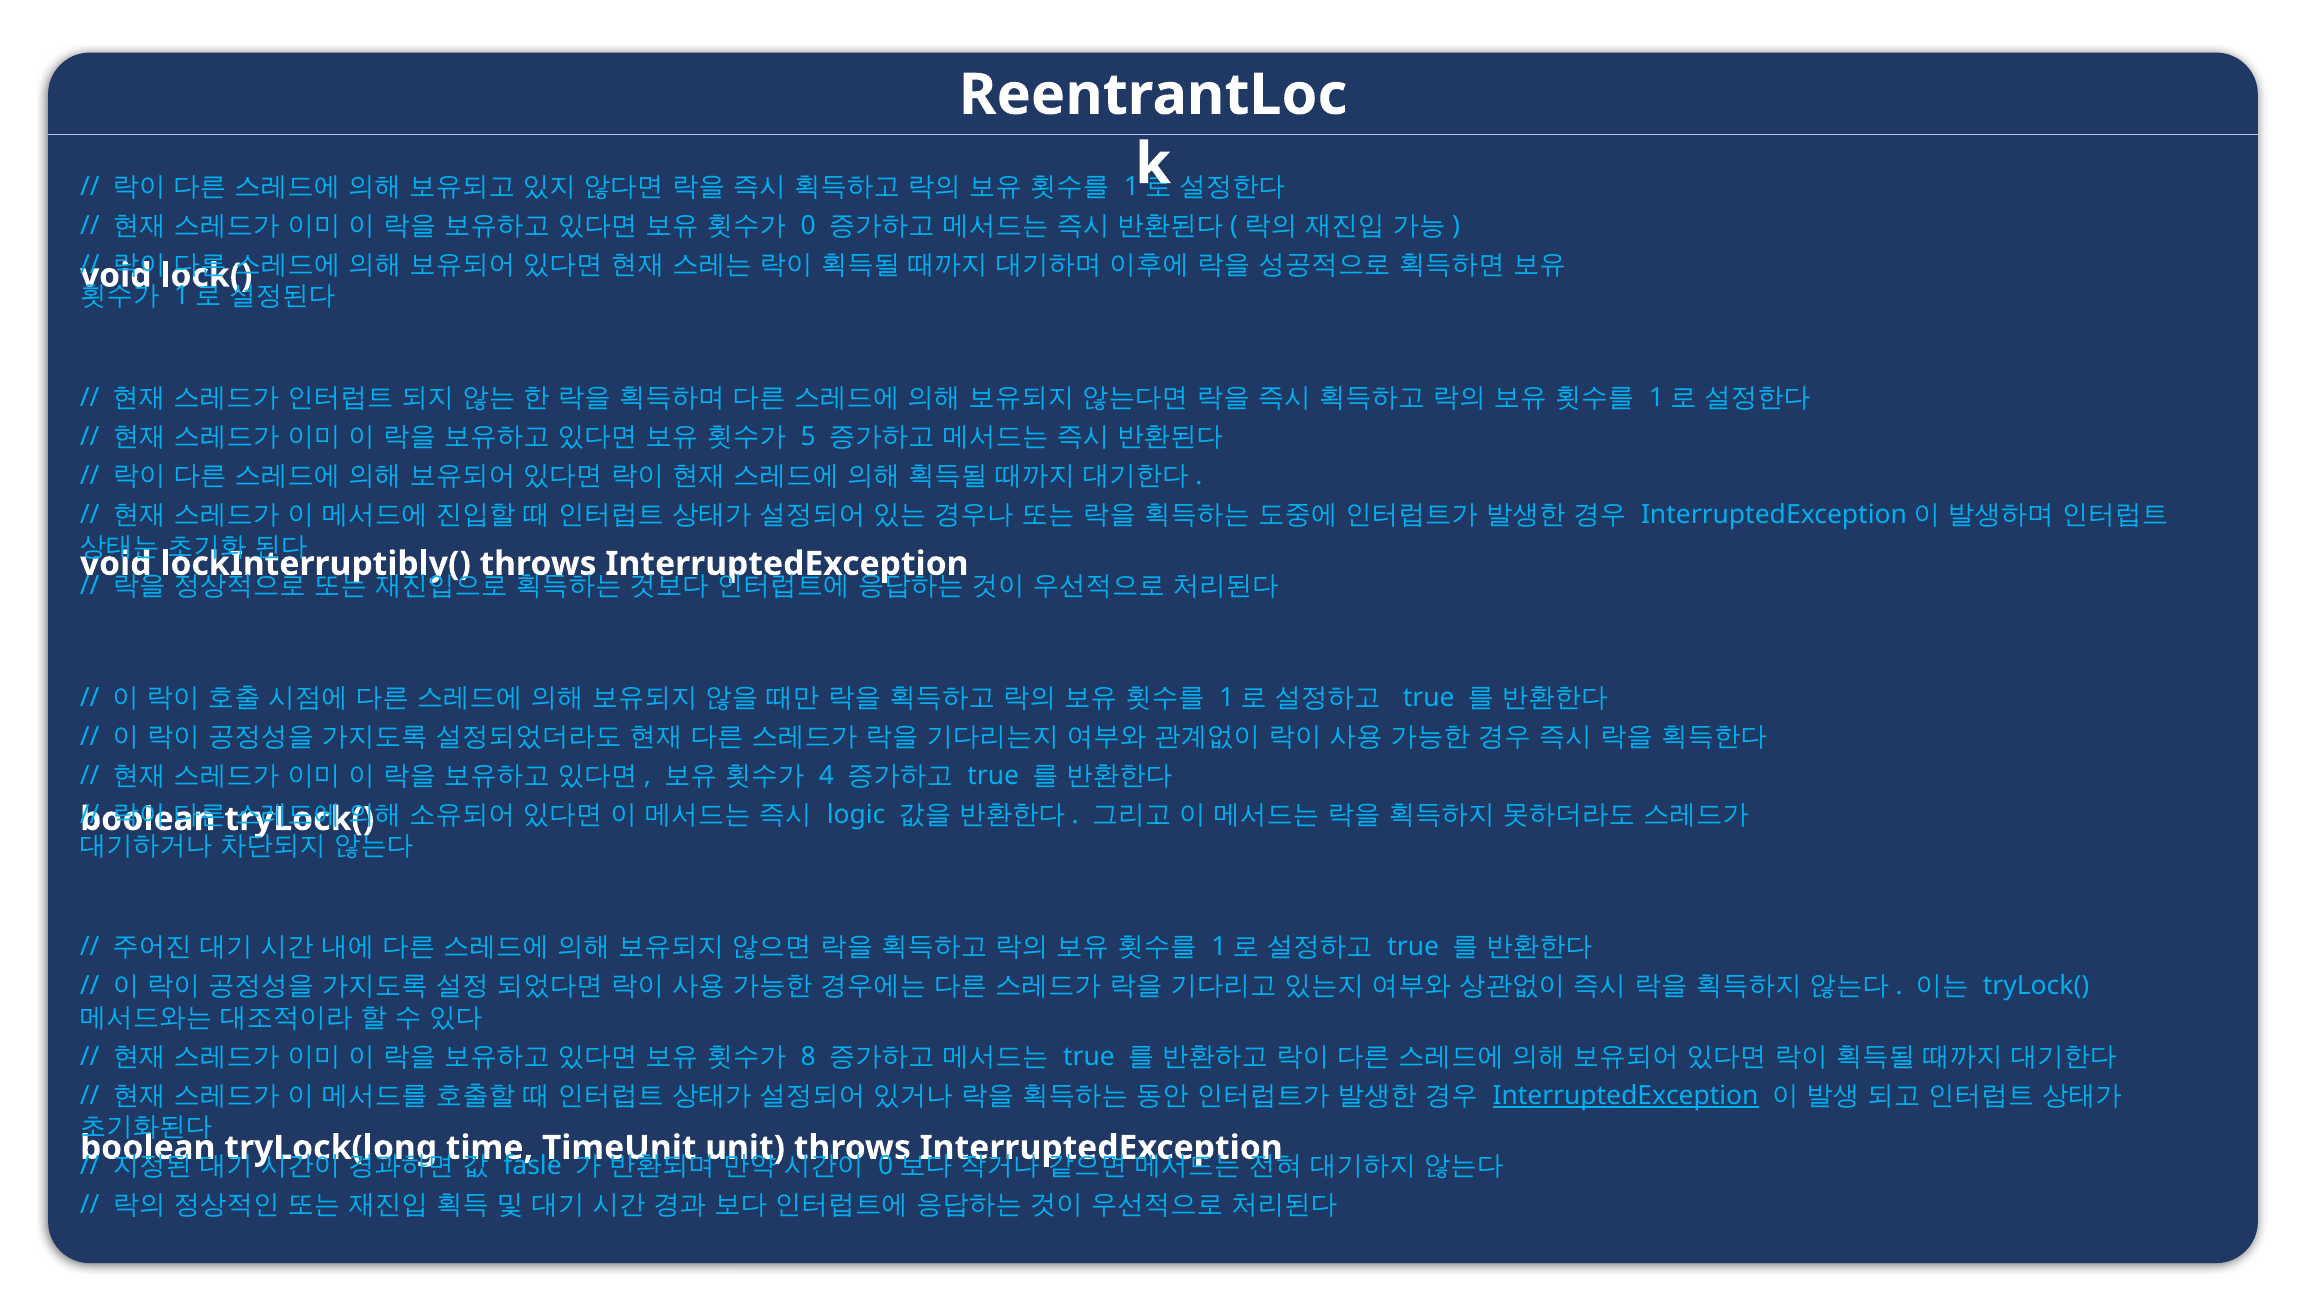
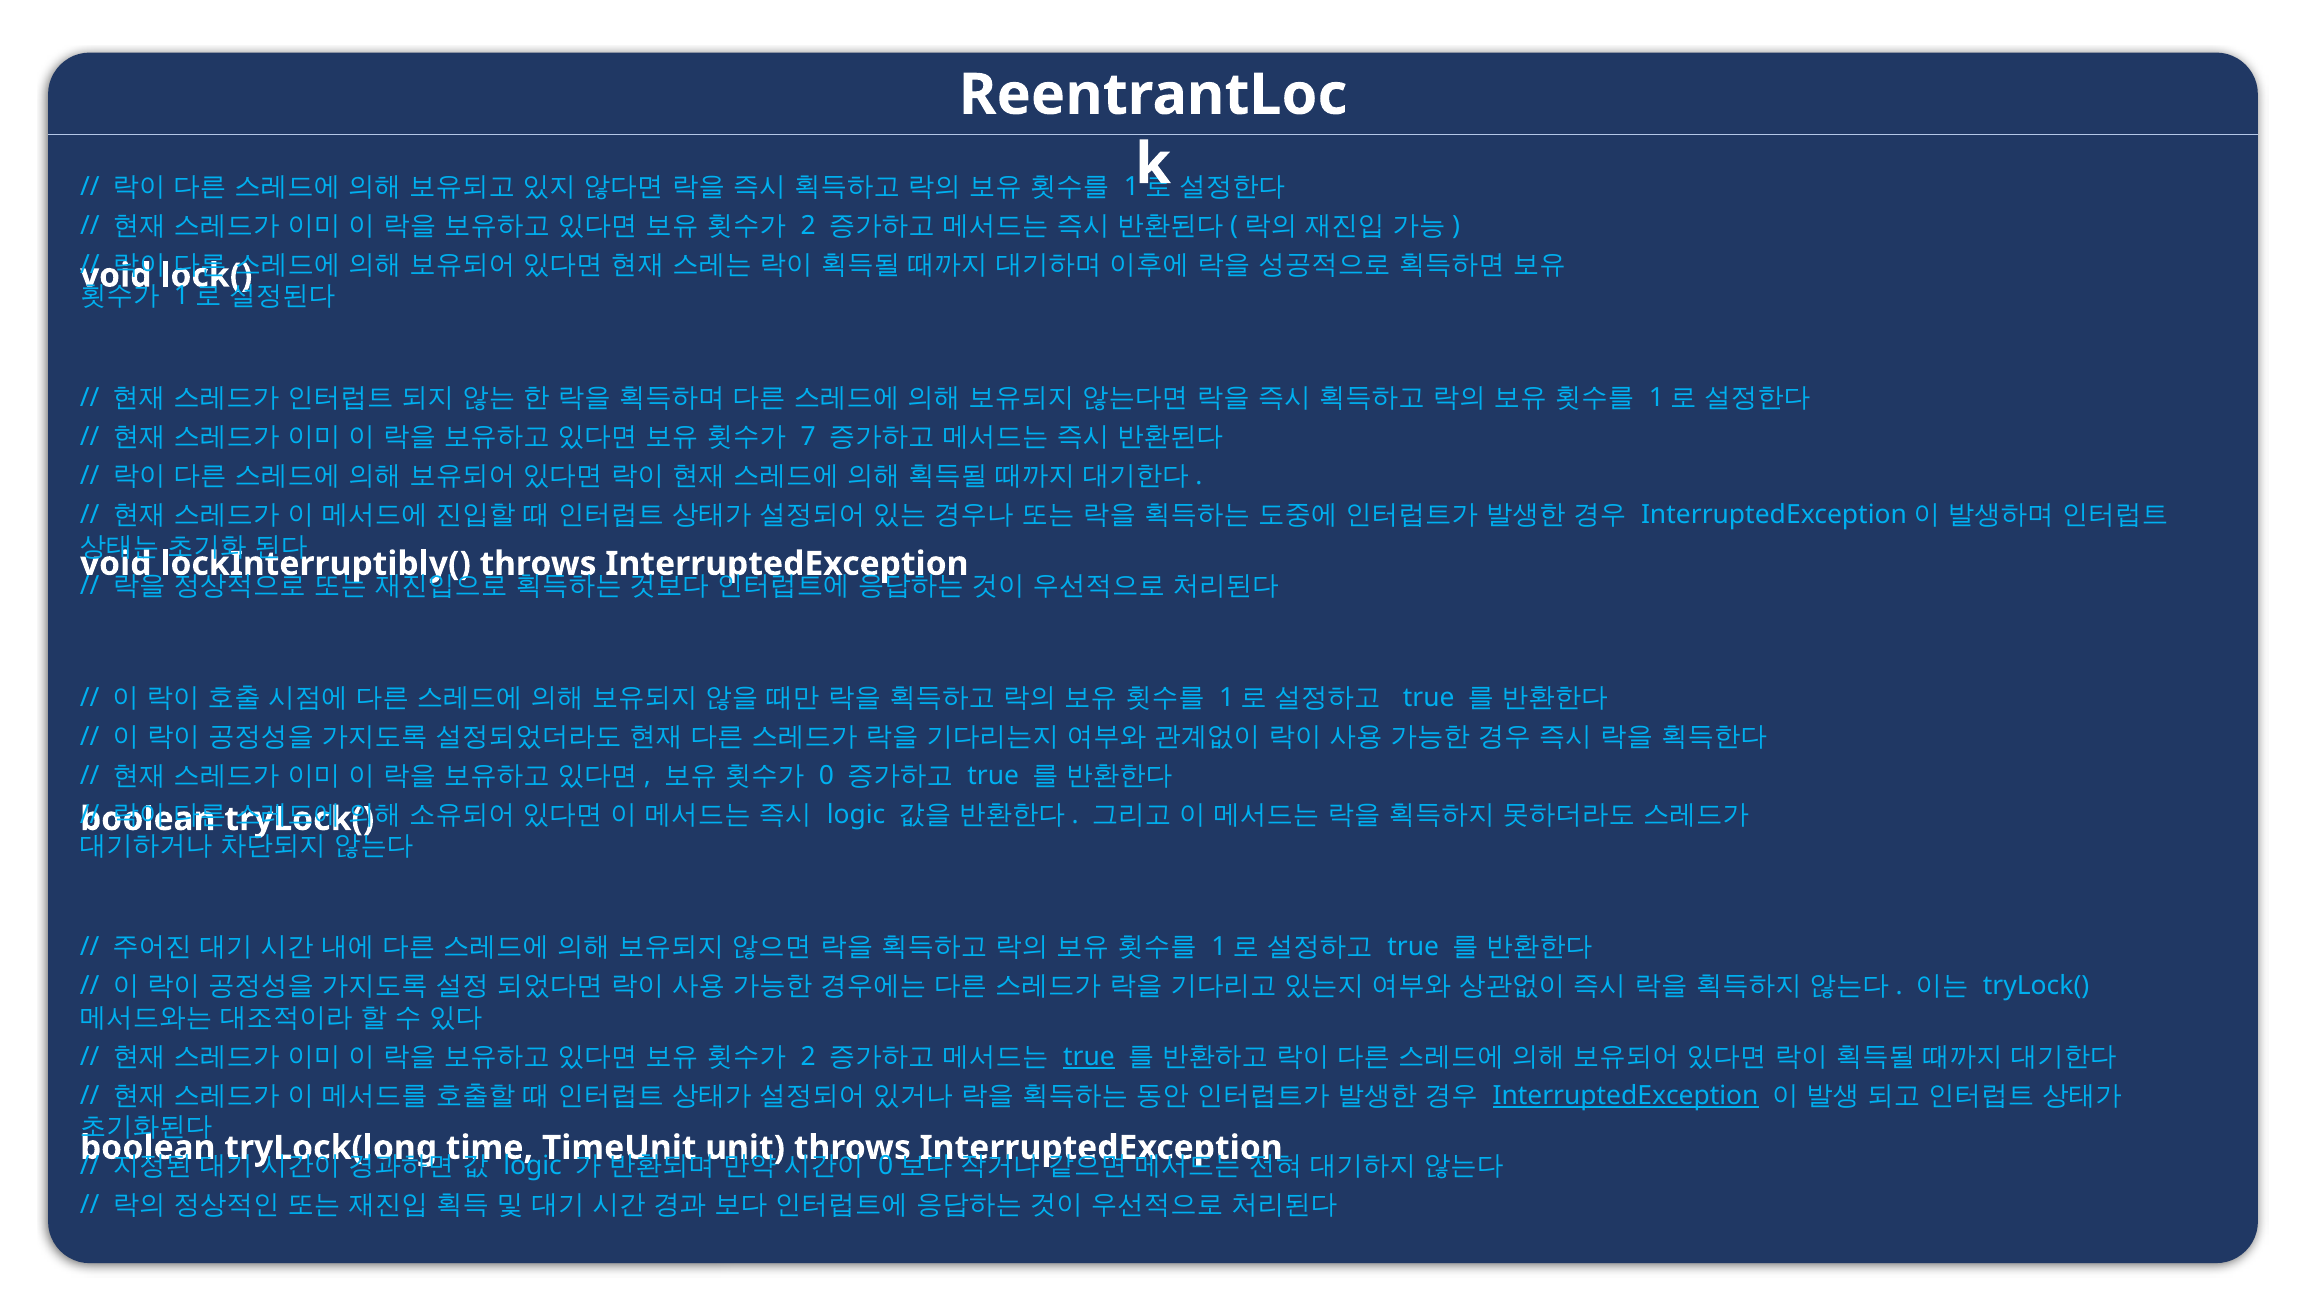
0: 0 -> 2 (808, 226)
5: 5 -> 7 (808, 437)
4: 4 -> 0 (826, 776)
8: 8 -> 2 (808, 1057)
true underline: none -> present (1089, 1057)
fasle: fasle -> logic (533, 1166)
